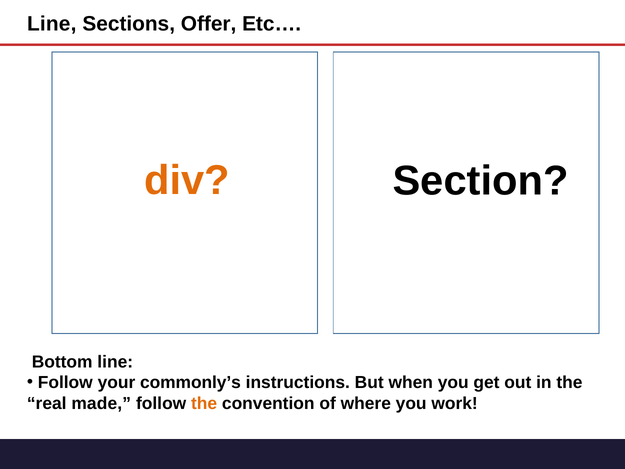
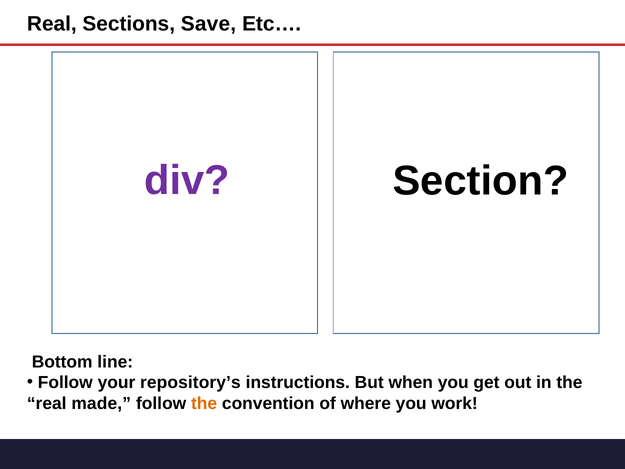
Line: Line -> Real (52, 24)
Offer: Offer -> Save (208, 24)
div colour: orange -> purple (187, 180)
commonly’s: commonly’s -> repository’s (190, 382)
